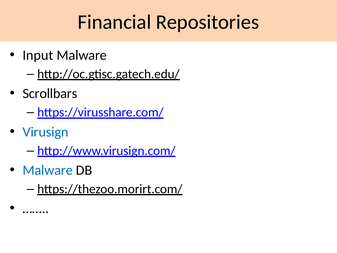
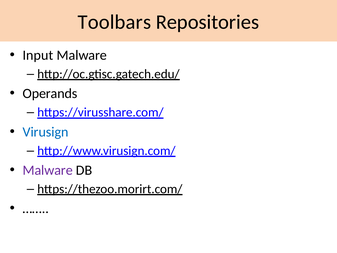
Financial: Financial -> Toolbars (114, 22)
Scrollbars: Scrollbars -> Operands (50, 93)
Malware colour: blue -> purple (48, 170)
